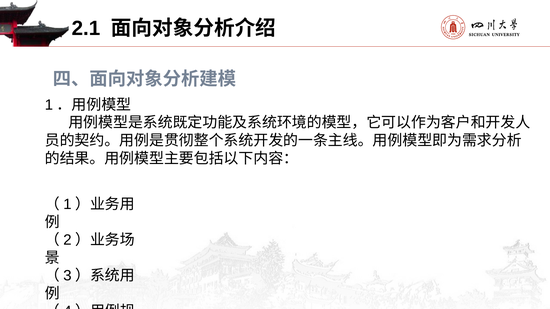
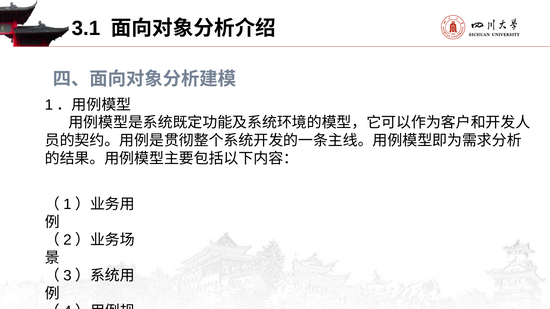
2.1: 2.1 -> 3.1 (86, 28)
